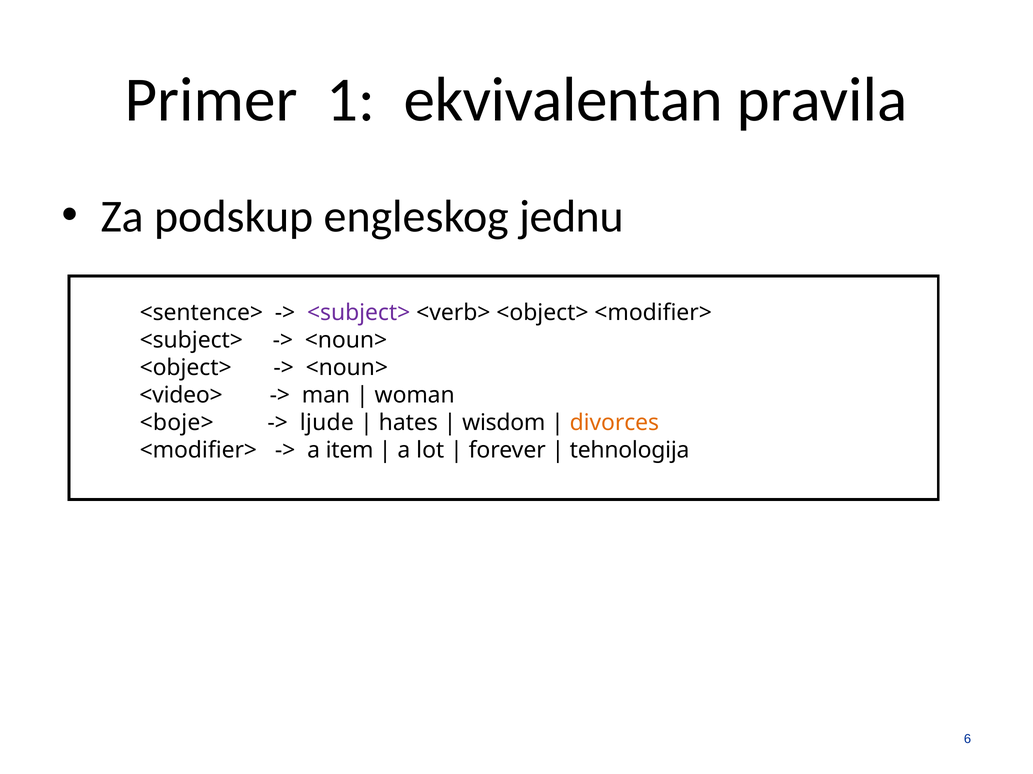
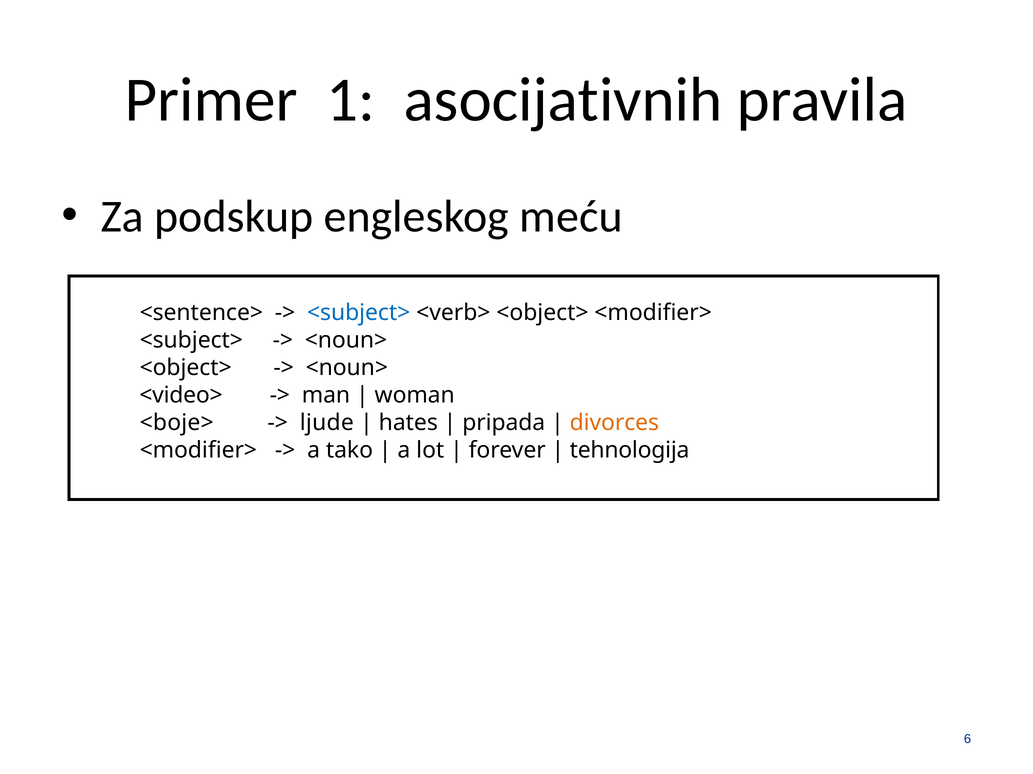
ekvivalentan: ekvivalentan -> asocijativnih (563, 100)
jednu: jednu -> meću (571, 217)
<subject> colour: purple -> blue (359, 313)
wisdom: wisdom -> pripada (504, 423)
item: item -> tako (349, 451)
